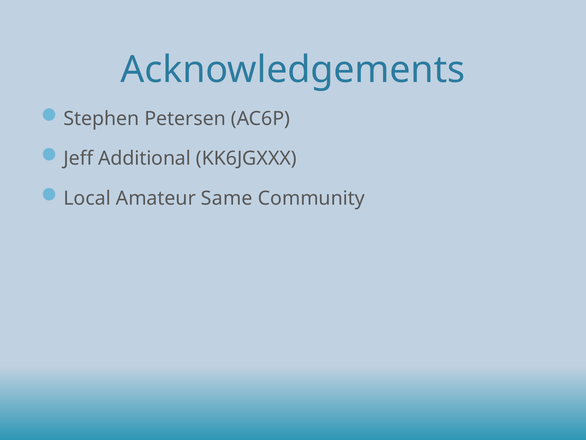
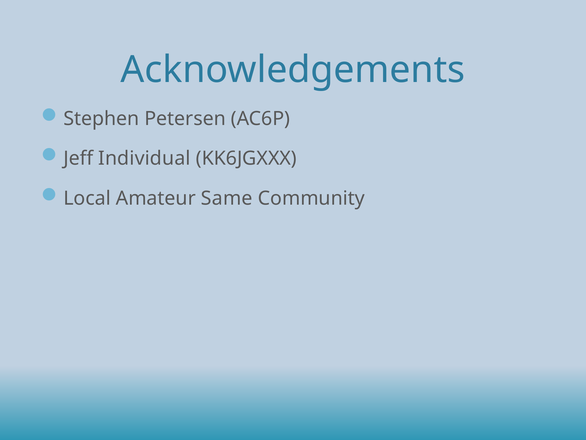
Additional: Additional -> Individual (144, 158)
